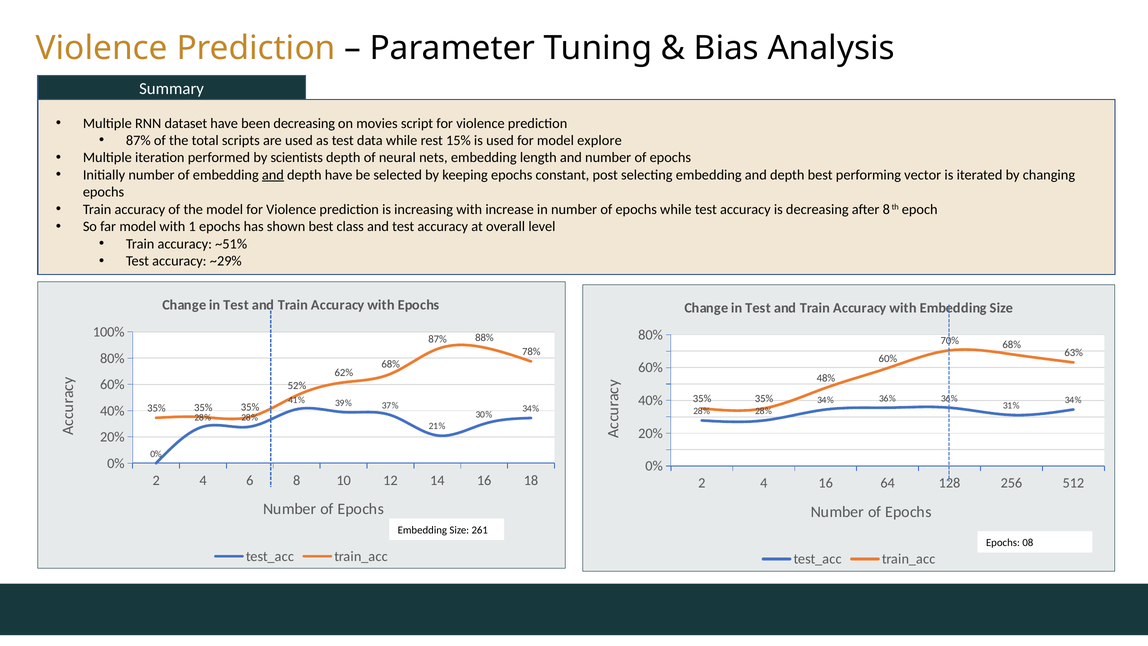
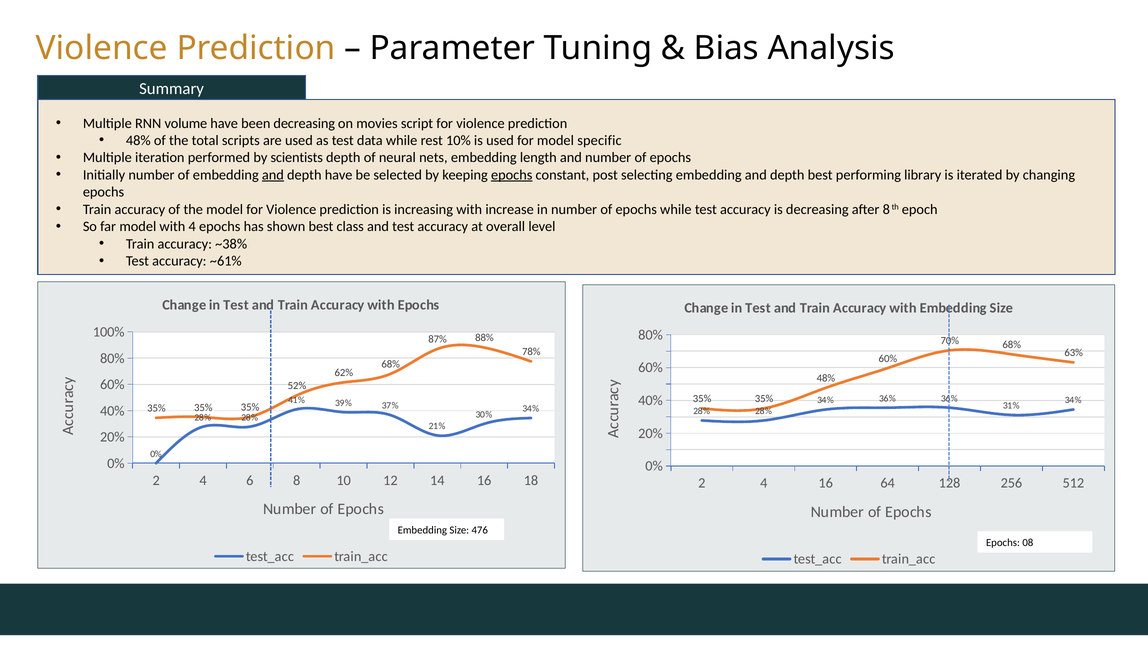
dataset: dataset -> volume (186, 123)
87%: 87% -> 48% (138, 140)
15%: 15% -> 10% (458, 140)
explore: explore -> specific (599, 140)
epochs underline: none -> present (512, 175)
vector: vector -> library (923, 175)
with 1: 1 -> 4 (192, 227)
~51%: ~51% -> ~38% (231, 244)
~29%: ~29% -> ~61% (226, 261)
261: 261 -> 476 (480, 530)
